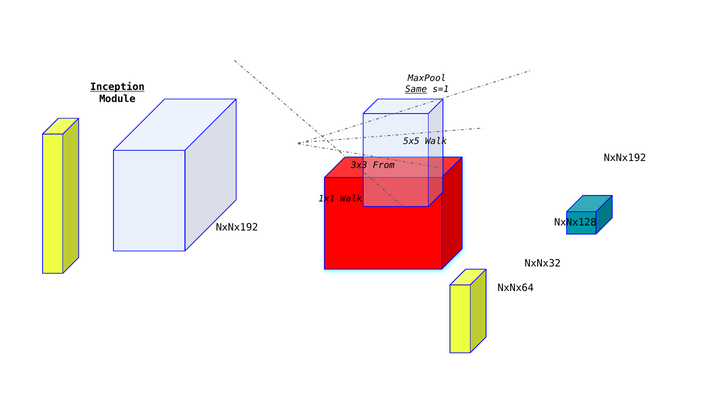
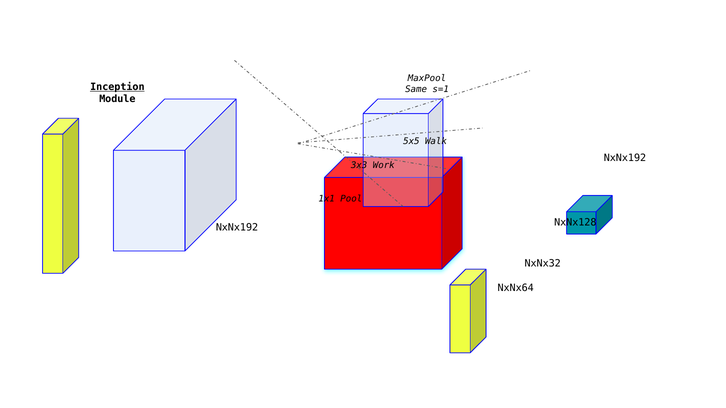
Same underline: present -> none (416, 89)
From: From -> Work (384, 165)
1x1 Walk: Walk -> Pool (351, 199)
